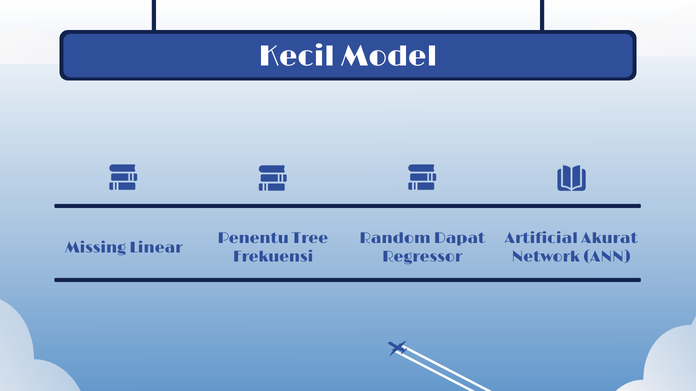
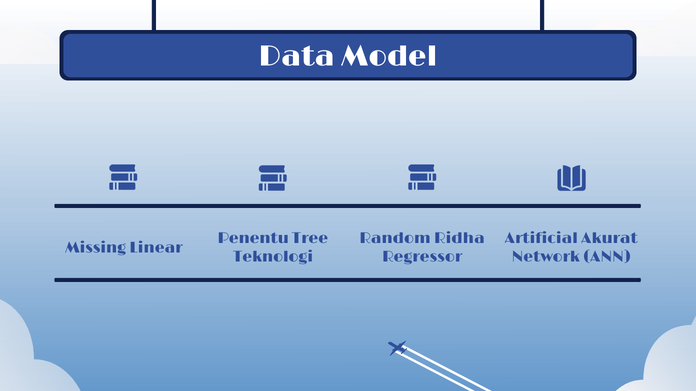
Kecil: Kecil -> Data (297, 56)
Dapat: Dapat -> Ridha (459, 238)
Frekuensi: Frekuensi -> Teknologi (273, 257)
